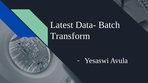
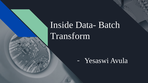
Latest: Latest -> Inside (62, 25)
